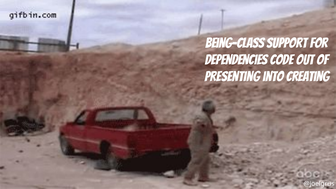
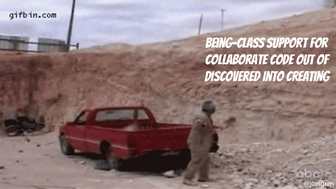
dependencies: dependencies -> collaborate (236, 60)
presenting: presenting -> discovered (232, 77)
